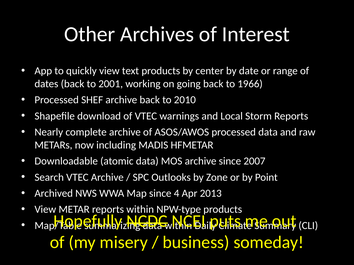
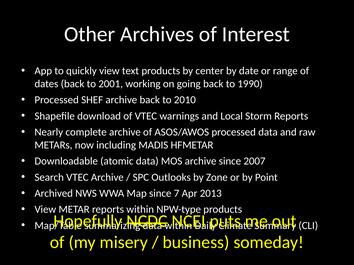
1966: 1966 -> 1990 (250, 84)
4: 4 -> 7 (177, 194)
